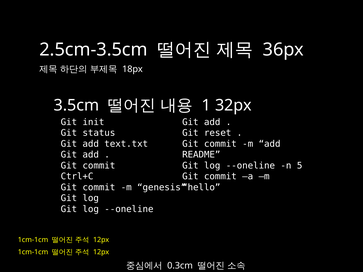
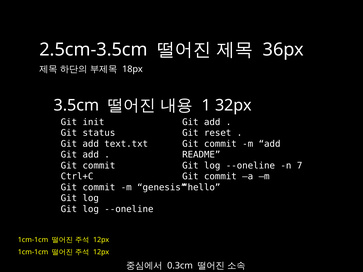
5: 5 -> 7 (300, 166)
